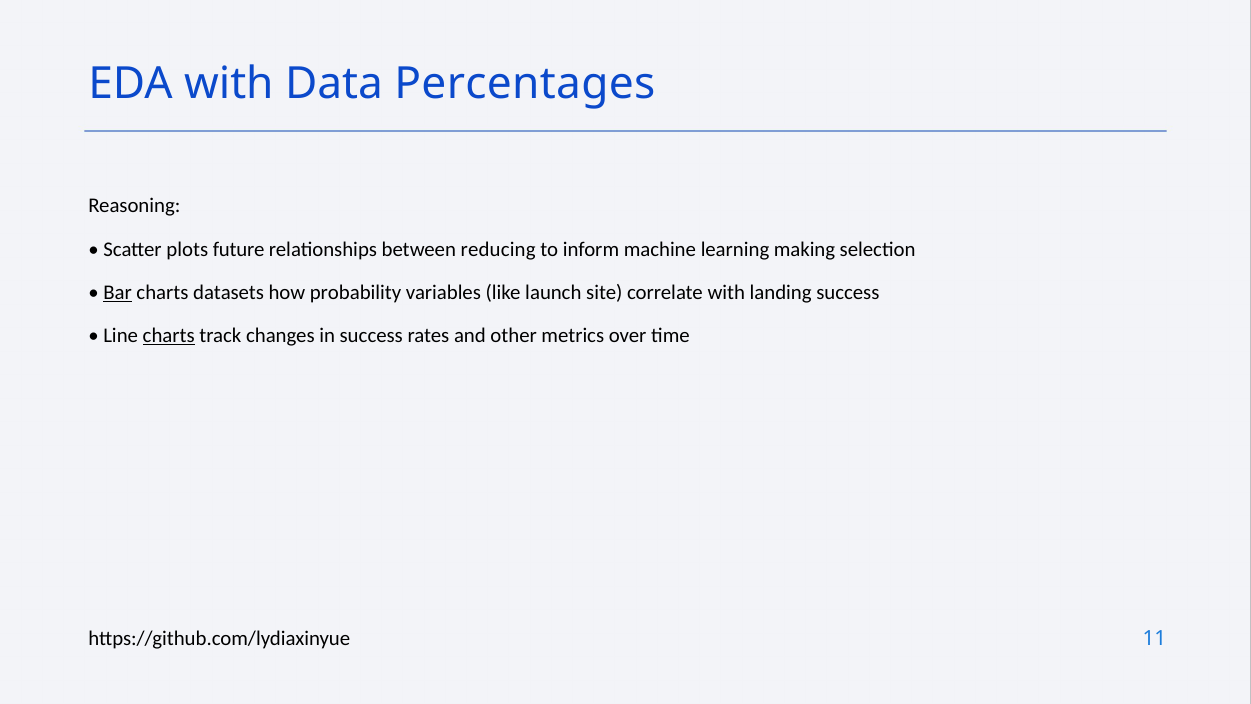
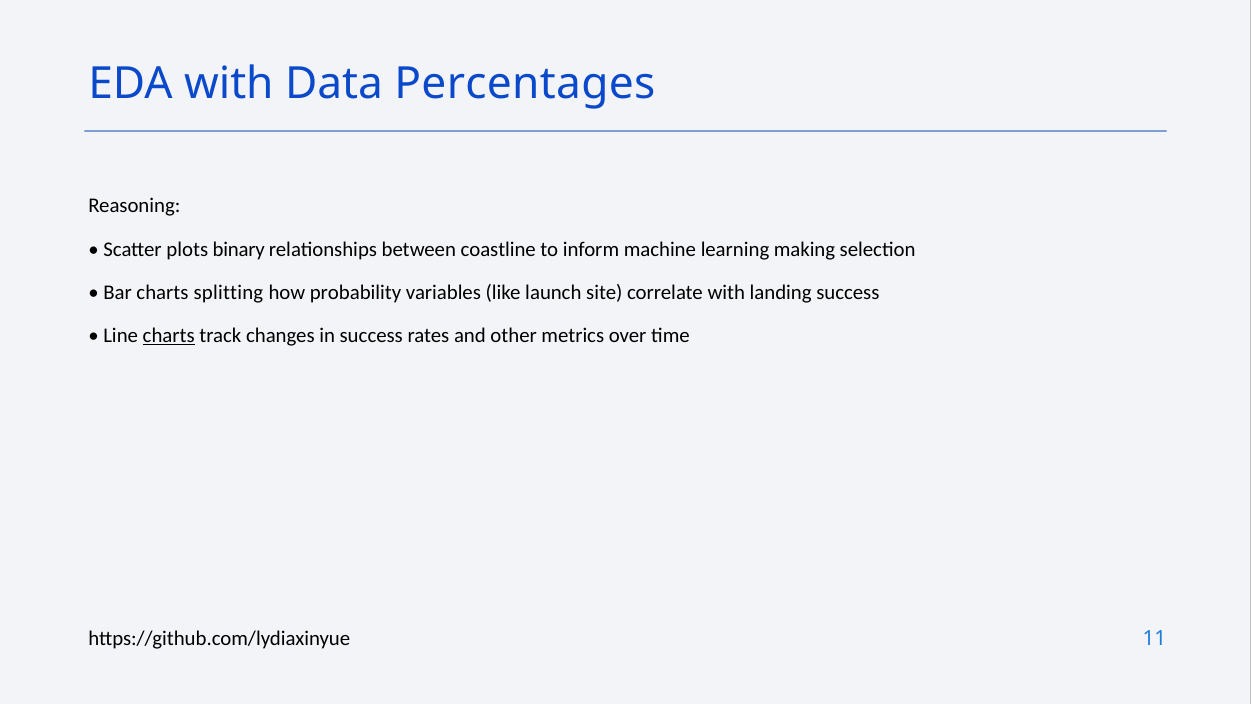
future: future -> binary (239, 249)
reducing: reducing -> coastline (498, 249)
Bar underline: present -> none (118, 292)
datasets: datasets -> splitting (228, 292)
